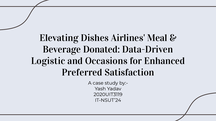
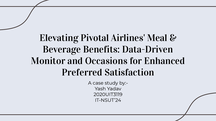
Dishes: Dishes -> Pivotal (95, 38)
Donated: Donated -> Benefits (101, 50)
Logistic: Logistic -> Monitor (48, 61)
